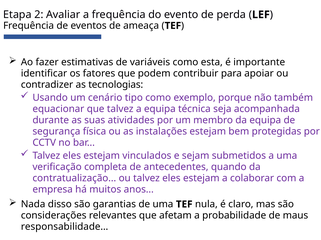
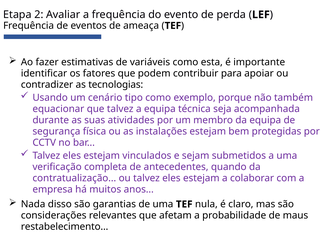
responsabilidade…: responsabilidade… -> restabelecimento… (65, 227)
